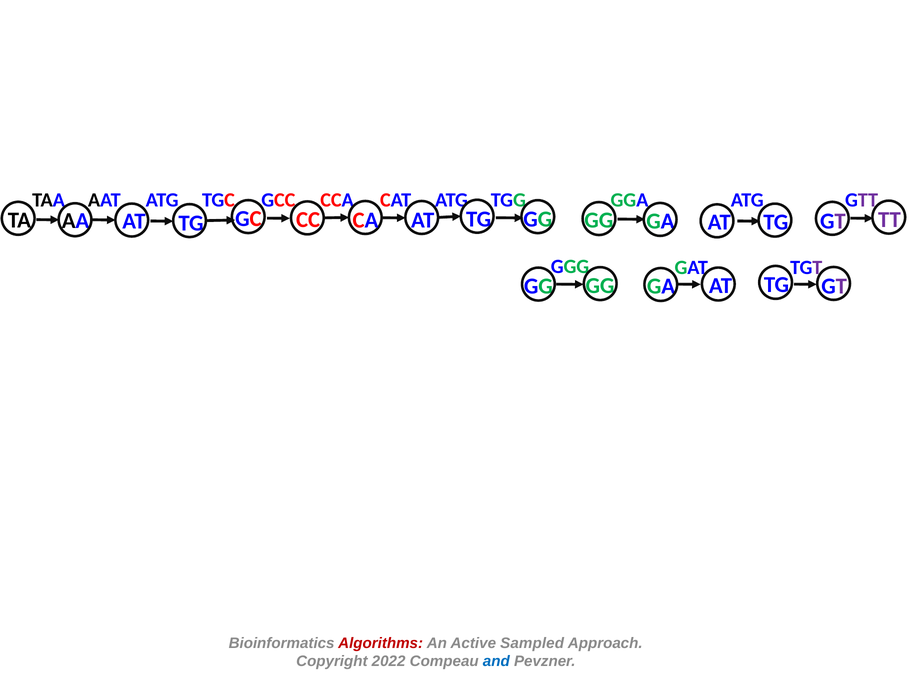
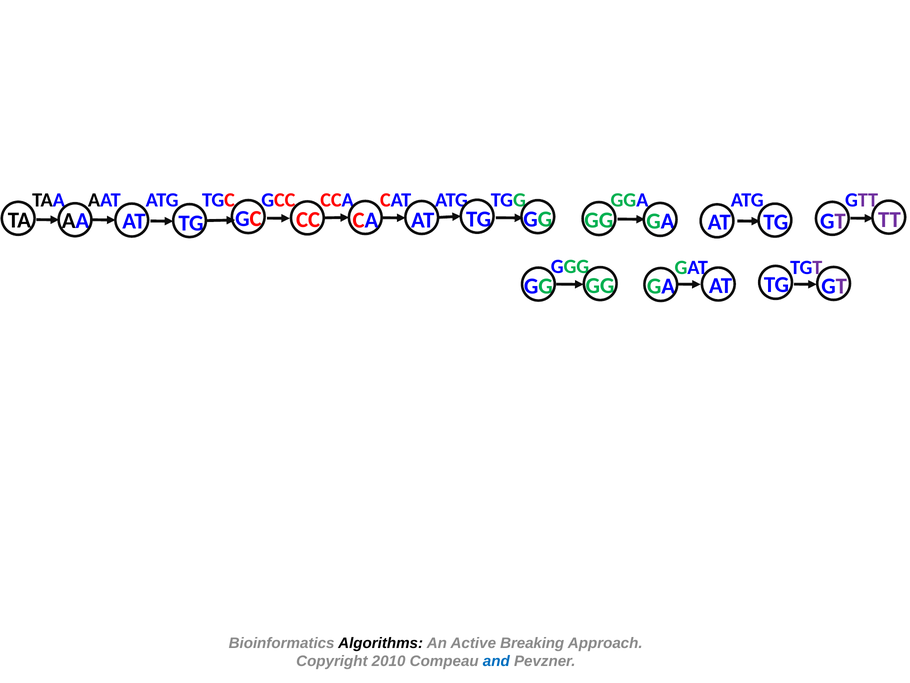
Algorithms colour: red -> black (381, 643)
Sampled: Sampled -> Breaking (532, 643)
2022: 2022 -> 2010 (389, 661)
